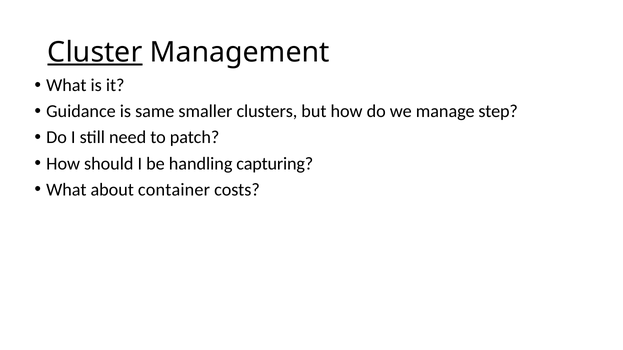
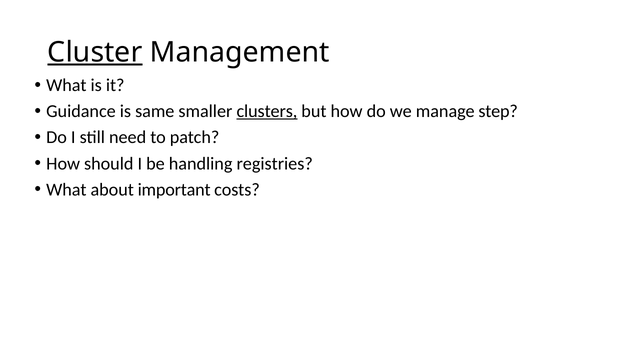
clusters underline: none -> present (267, 111)
capturing: capturing -> registries (275, 164)
container: container -> important (174, 190)
